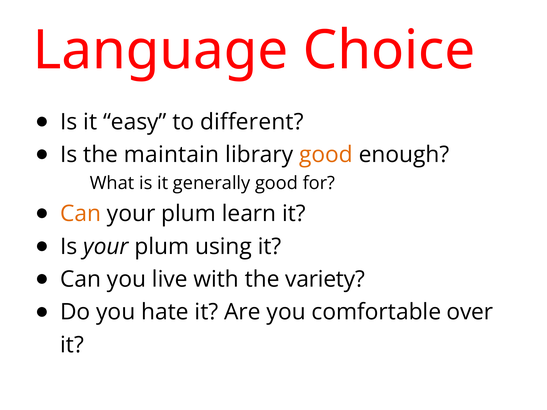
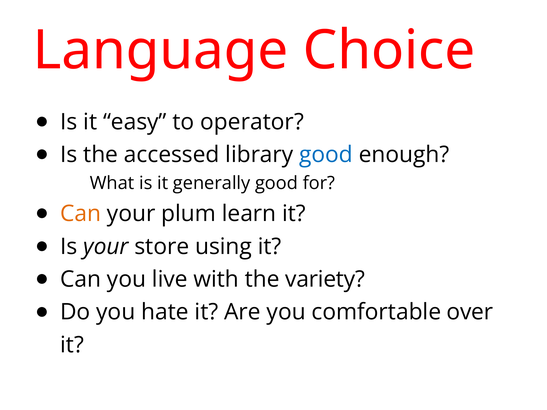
different: different -> operator (252, 122)
maintain: maintain -> accessed (172, 155)
good colour: orange -> blue (326, 155)
Is your plum: plum -> store (162, 247)
